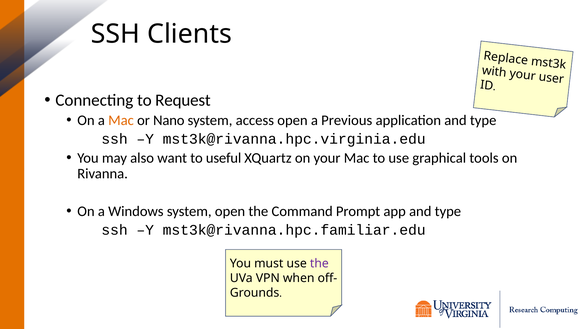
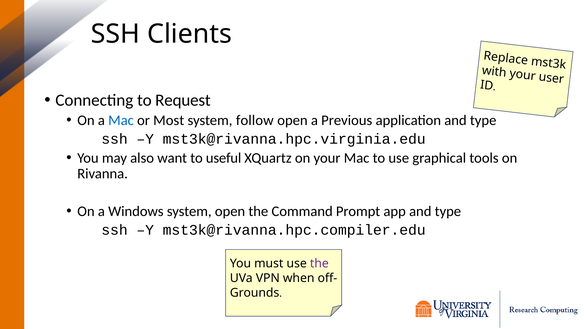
Mac colour: orange -> blue (121, 120)
Nano: Nano -> Most (169, 120)
access: access -> follow (255, 120)
mst3k@rivanna.hpc.familiar.edu: mst3k@rivanna.hpc.familiar.edu -> mst3k@rivanna.hpc.compiler.edu (294, 230)
